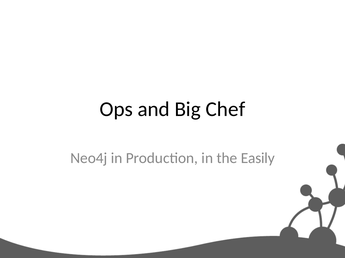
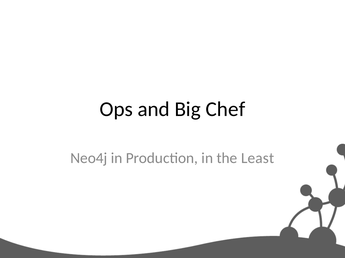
Easily: Easily -> Least (258, 159)
